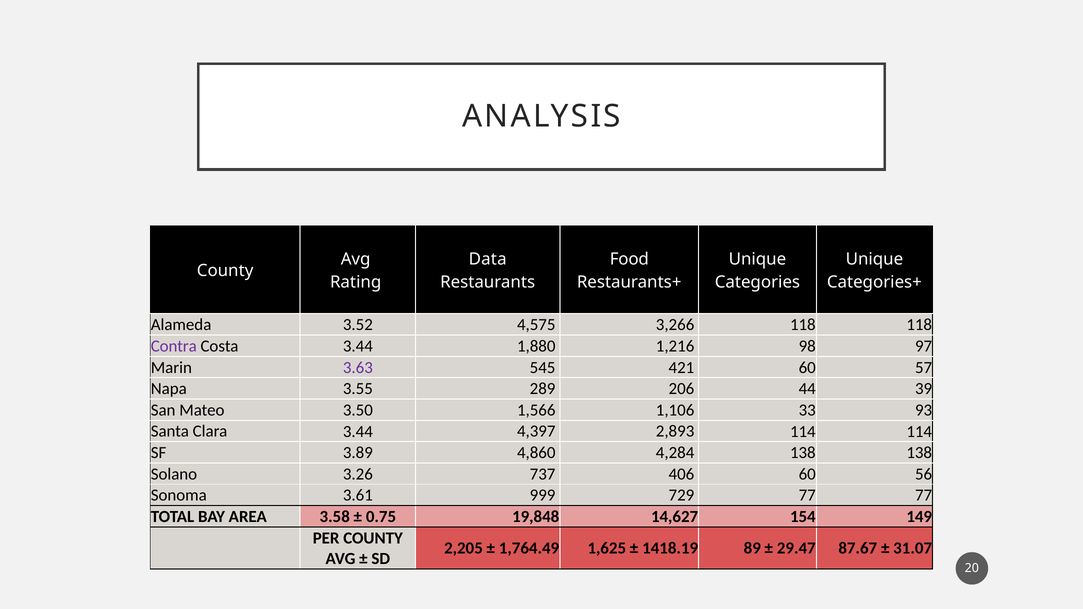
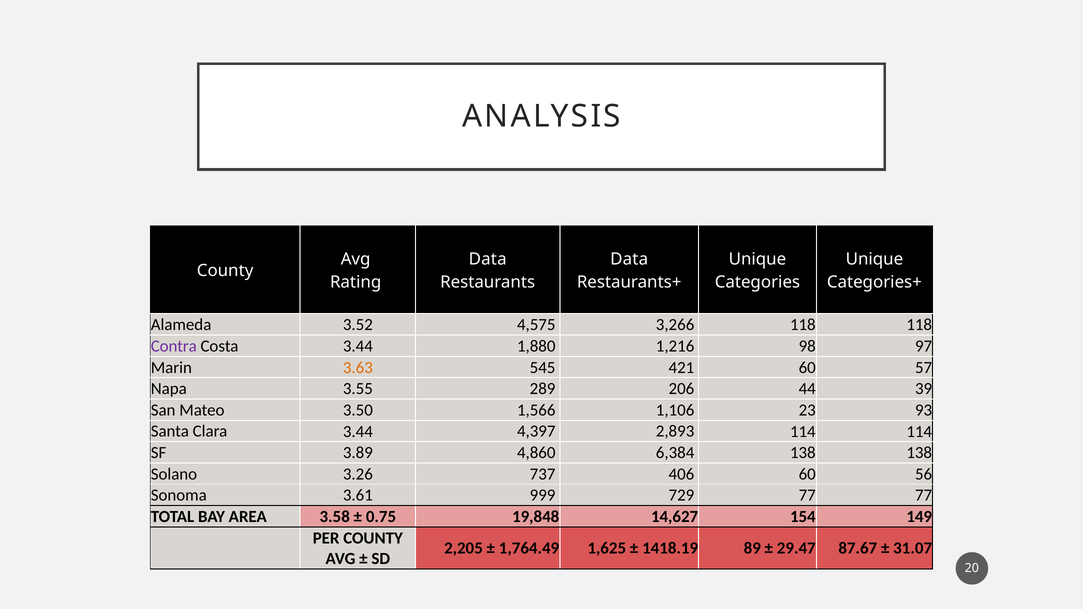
Food: Food -> Data (629, 259)
3.63 colour: purple -> orange (358, 368)
33: 33 -> 23 (807, 410)
4,284: 4,284 -> 6,384 (675, 453)
